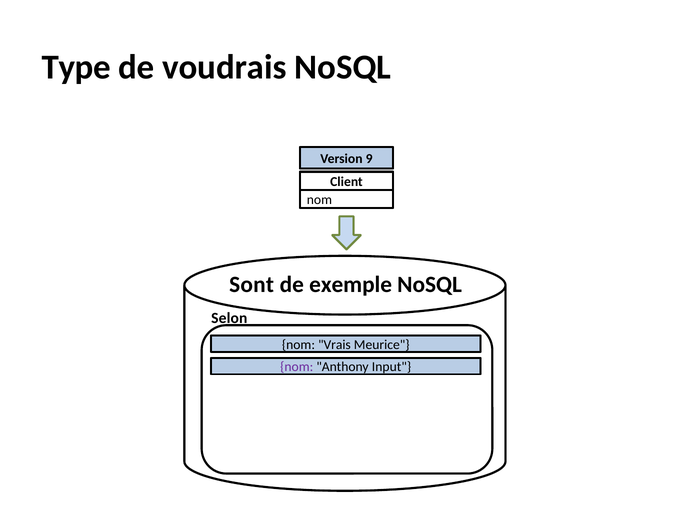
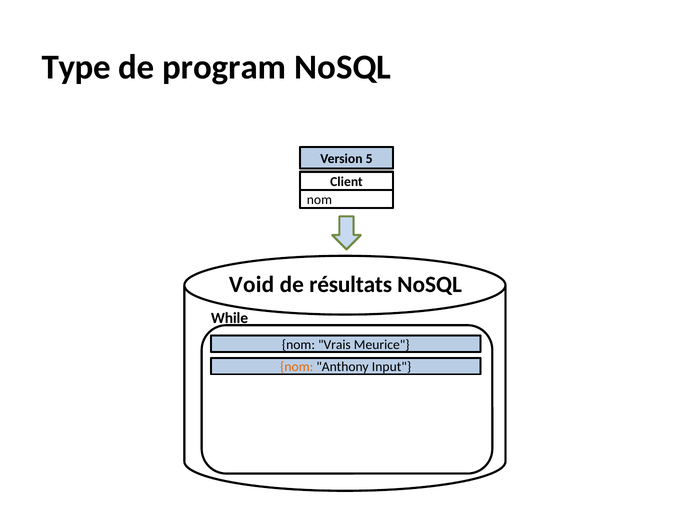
voudrais: voudrais -> program (224, 67)
9: 9 -> 5 (369, 159)
Sont: Sont -> Void (252, 285)
exemple: exemple -> résultats (351, 285)
Selon: Selon -> While (229, 318)
nom colour: purple -> orange (297, 367)
